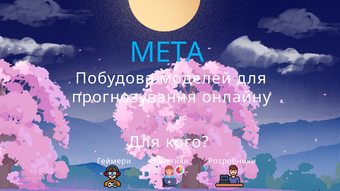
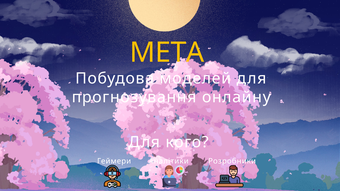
МЕТА colour: light blue -> yellow (167, 53)
